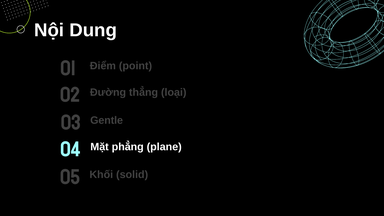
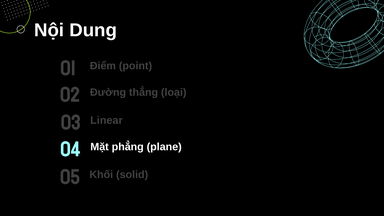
Gentle: Gentle -> Linear (106, 120)
